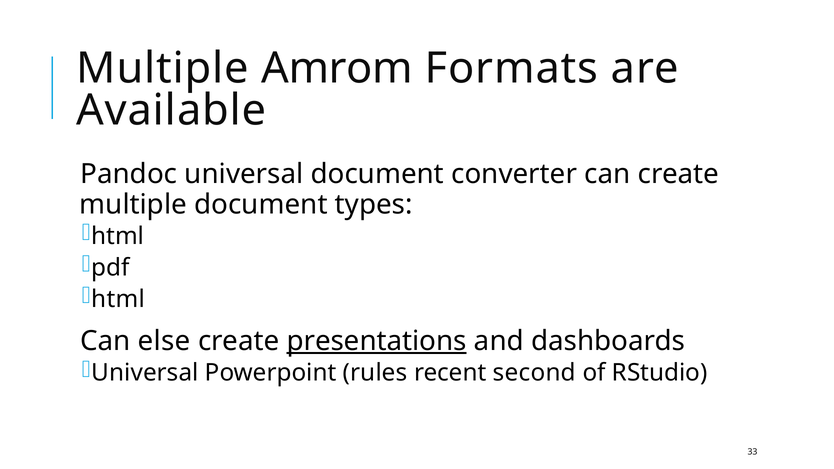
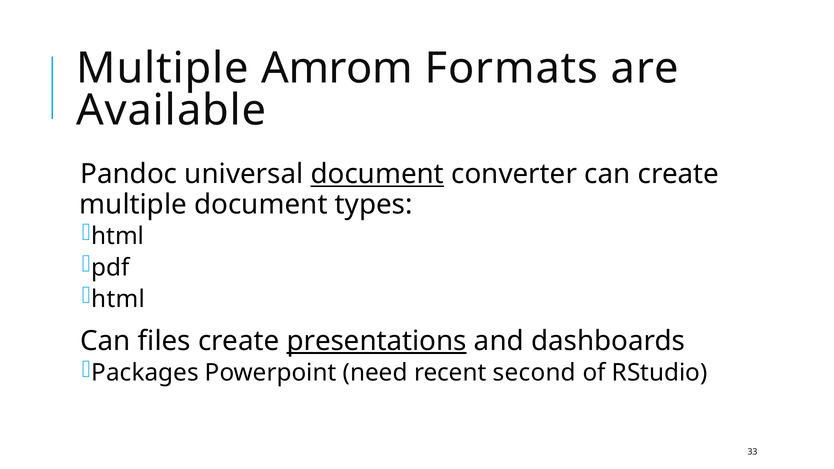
document underline: none -> present (377, 174)
else: else -> files (164, 341)
Universal: Universal -> Packages (145, 373)
rules: rules -> need (375, 373)
